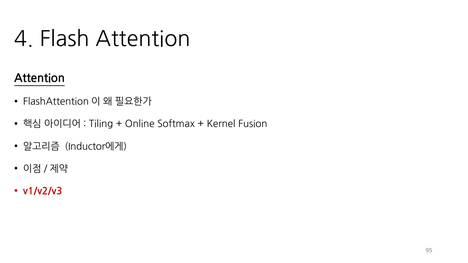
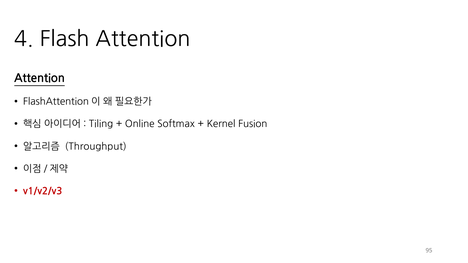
Inductor에게: Inductor에게 -> Throughput (96, 147)
